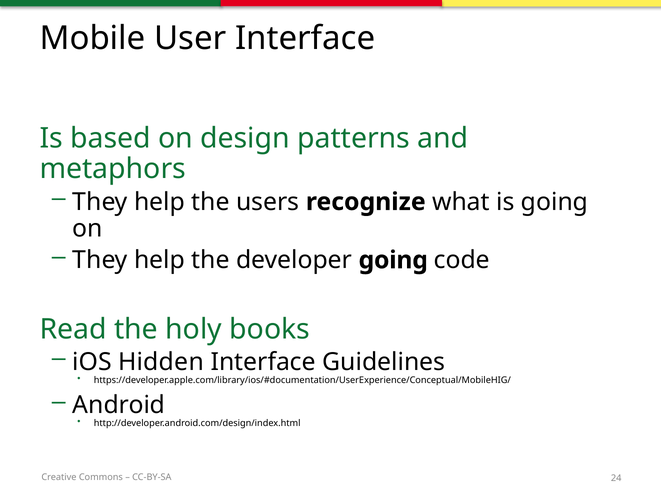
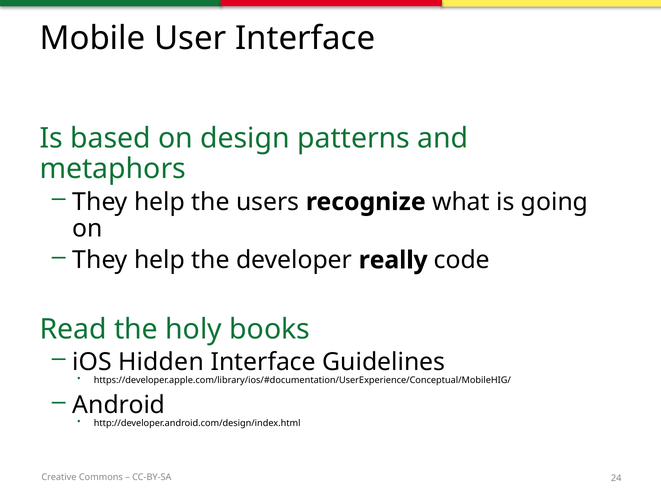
developer going: going -> really (393, 260)
